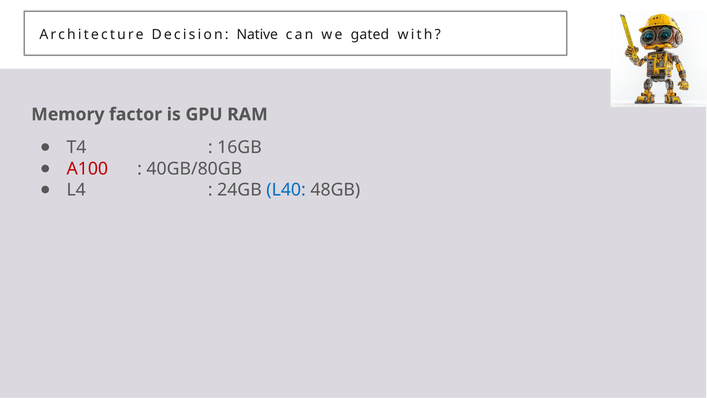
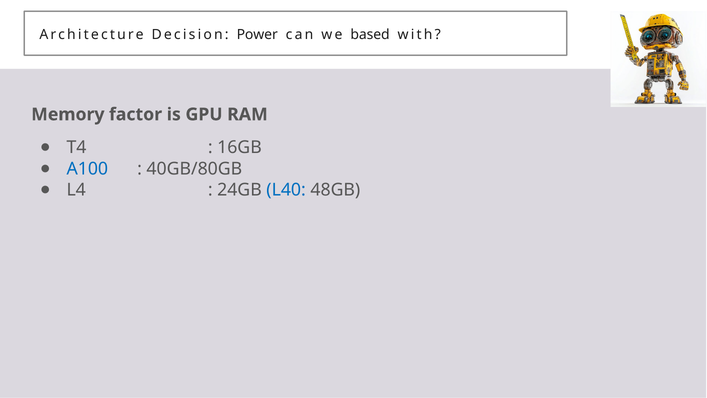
Native: Native -> Power (257, 35)
gated: gated -> based (370, 35)
A100 colour: red -> blue (87, 169)
